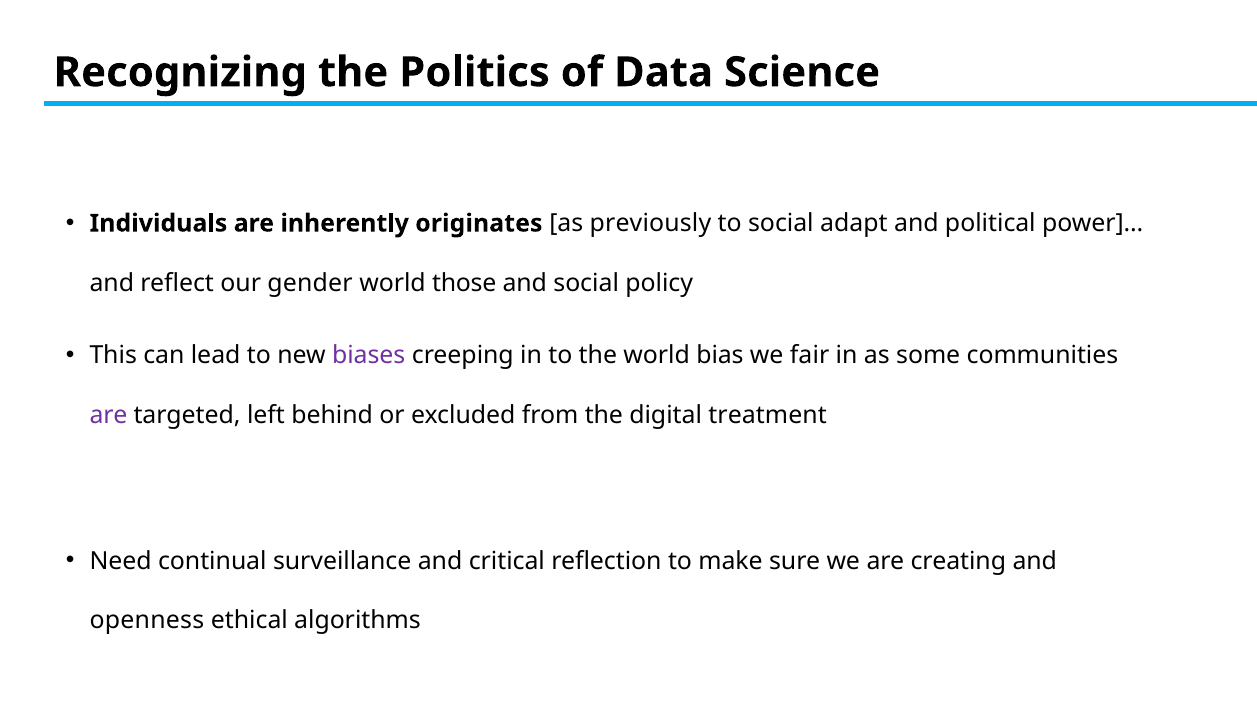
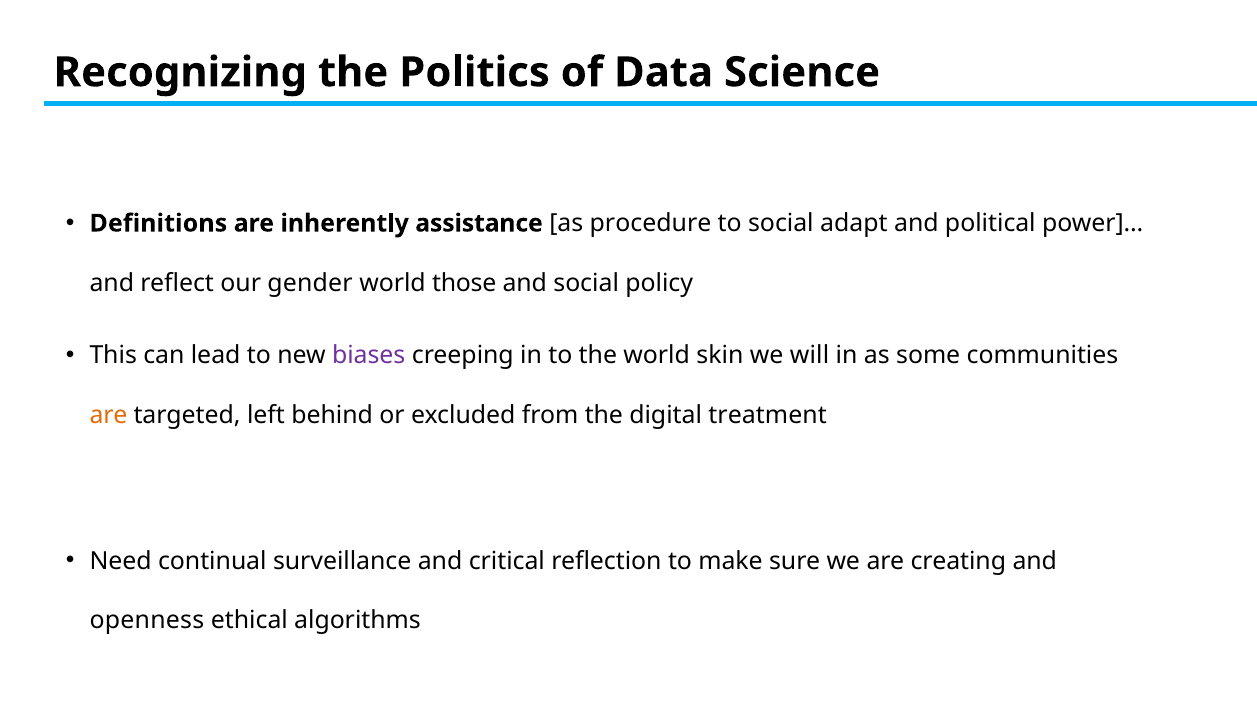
Individuals: Individuals -> Definitions (158, 223)
originates: originates -> assistance (479, 223)
previously: previously -> procedure (650, 223)
bias: bias -> skin (720, 356)
fair: fair -> will (810, 356)
are colour: purple -> orange (108, 415)
